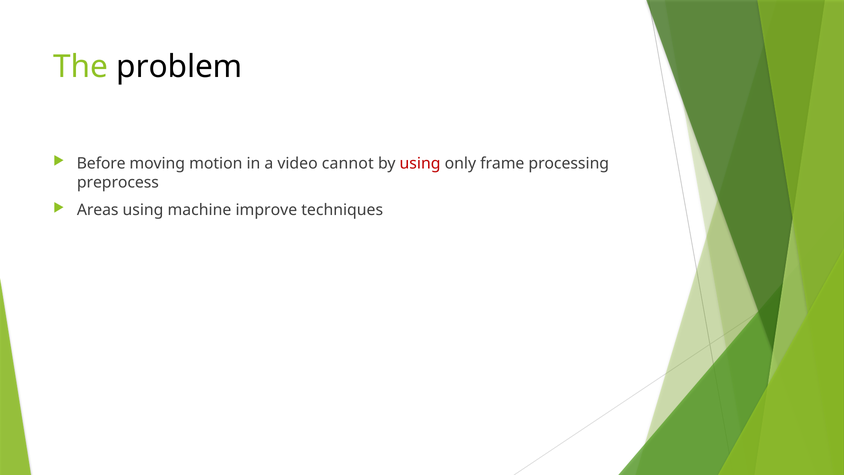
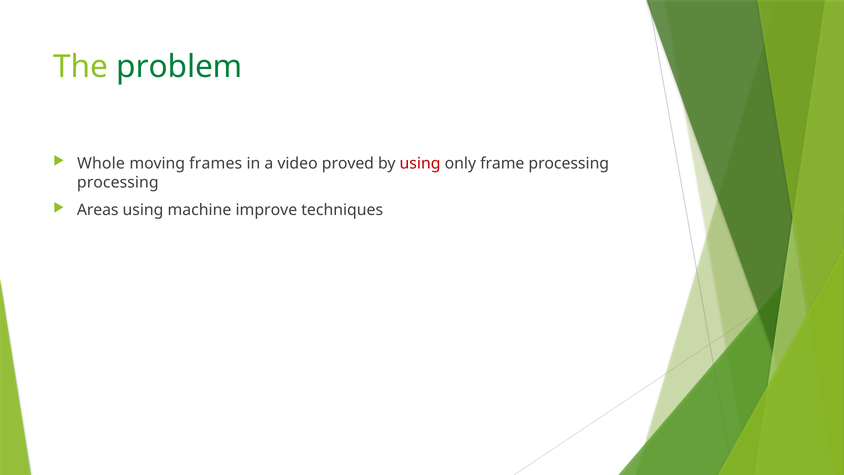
problem colour: black -> green (179, 67)
Before: Before -> Whole (101, 163)
motion: motion -> frames (216, 163)
cannot: cannot -> proved (348, 163)
preprocess: preprocess -> processing (118, 182)
